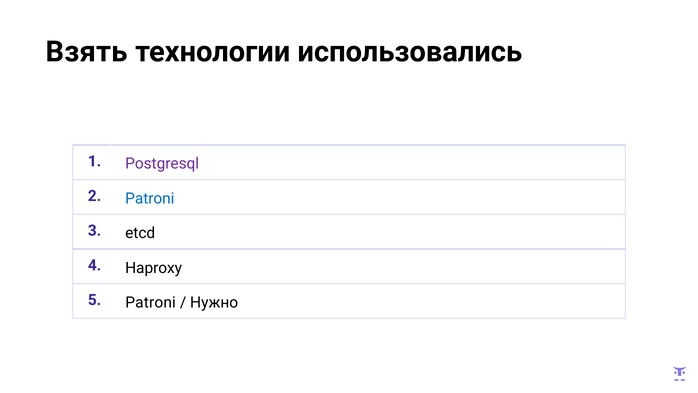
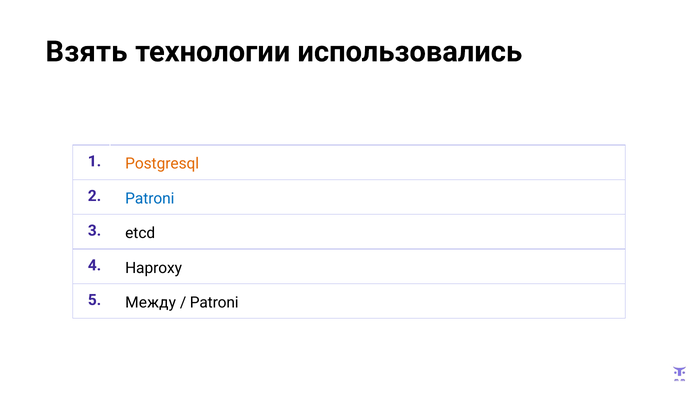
Postgresql colour: purple -> orange (162, 164)
5 Patroni: Patroni -> Между (151, 302)
Нужно: Нужно -> Patroni (214, 302)
